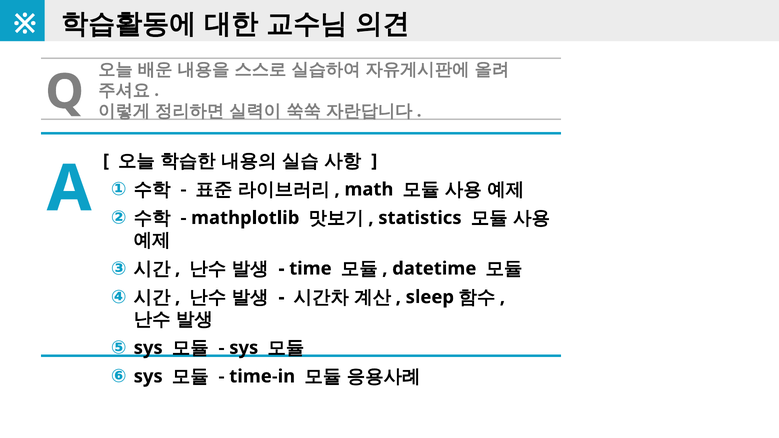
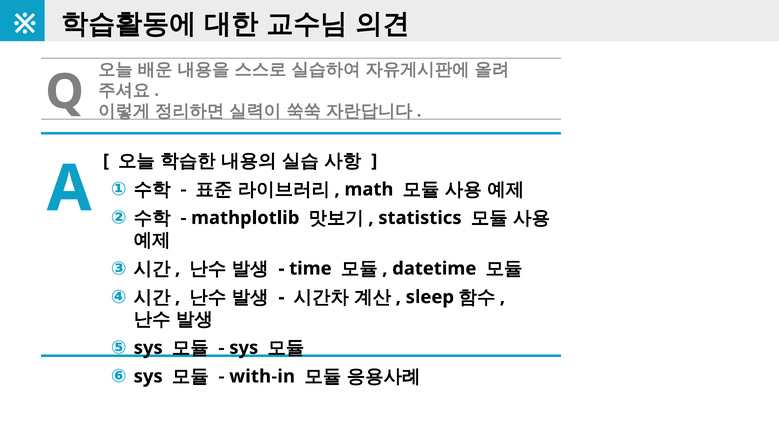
time-in: time-in -> with-in (262, 376)
